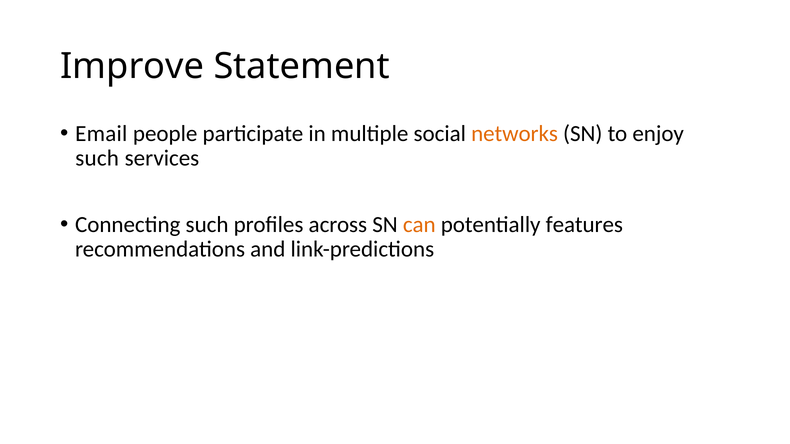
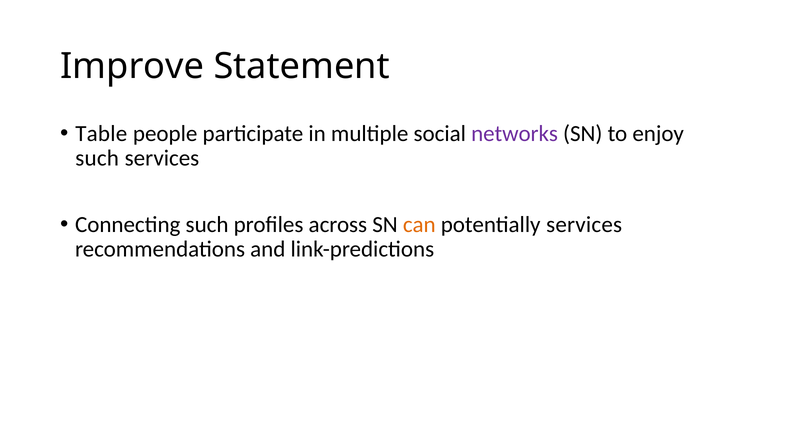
Email: Email -> Table (101, 134)
networks colour: orange -> purple (515, 134)
potentially features: features -> services (584, 225)
